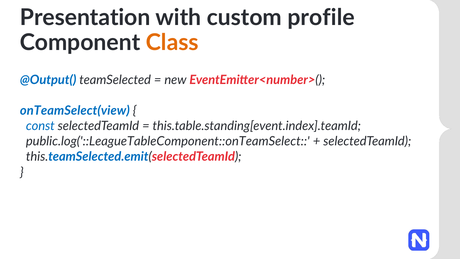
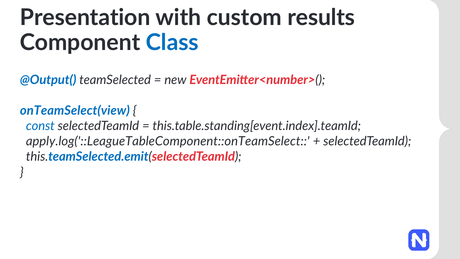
profile: profile -> results (321, 18)
Class colour: orange -> blue (172, 42)
public.log('::LeagueTableComponent::onTeamSelect: public.log('::LeagueTableComponent::onTeamSelect -> apply.log('::LeagueTableComponent::onTeamSelect (168, 141)
